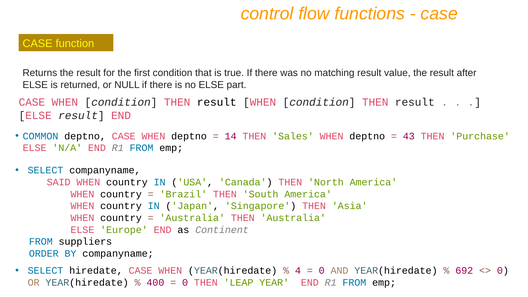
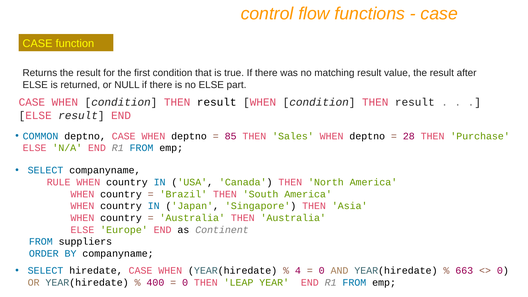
14: 14 -> 85 (231, 136)
43: 43 -> 28 (409, 136)
SAID: SAID -> RULE (59, 182)
692: 692 -> 663 (464, 271)
